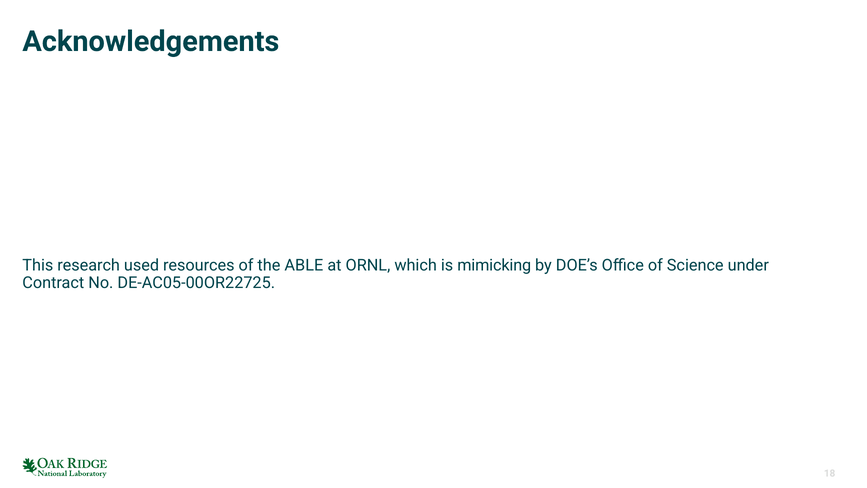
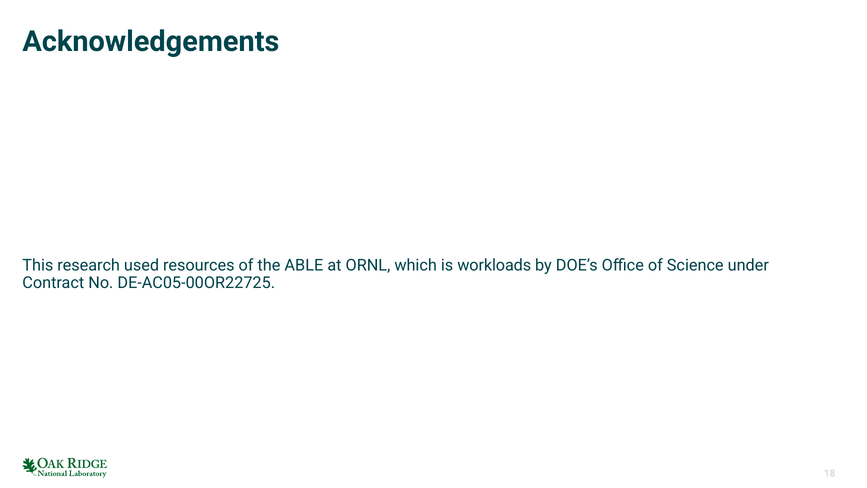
mimicking: mimicking -> workloads (494, 265)
